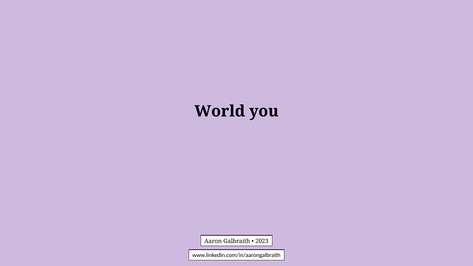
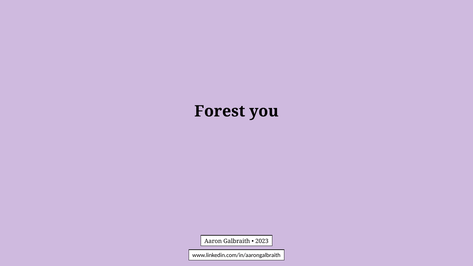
World: World -> Forest (220, 111)
